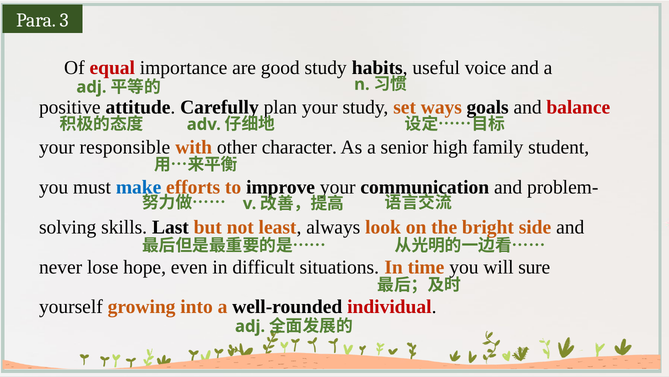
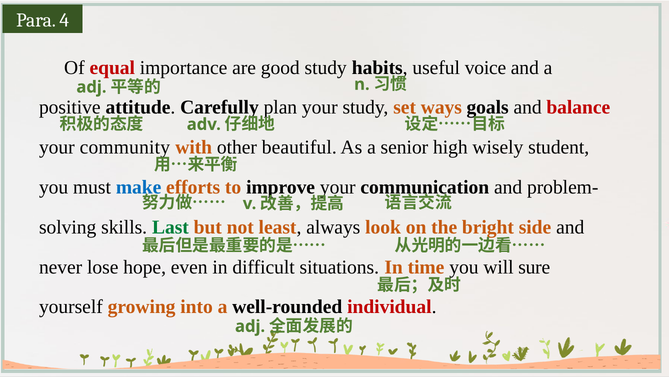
3: 3 -> 4 (64, 20)
responsible: responsible -> community (125, 147)
character: character -> beautiful (299, 147)
family: family -> wisely (498, 147)
Last colour: black -> green (170, 227)
